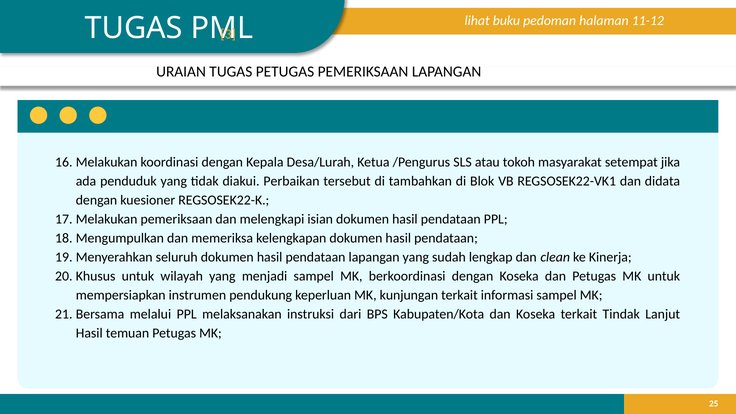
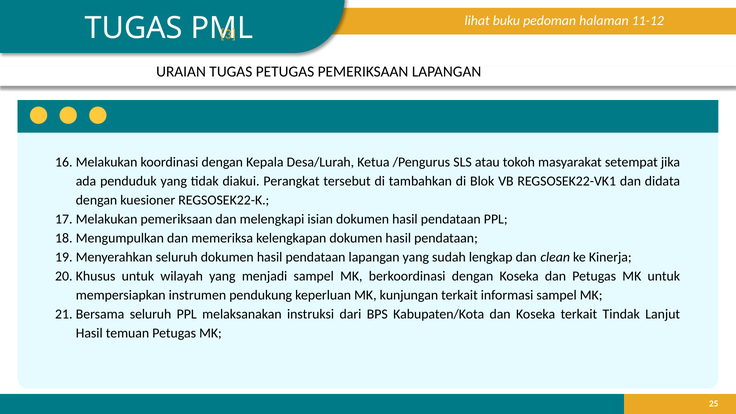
Perbaikan: Perbaikan -> Perangkat (291, 181)
melalui: melalui -> seluruh (151, 314)
